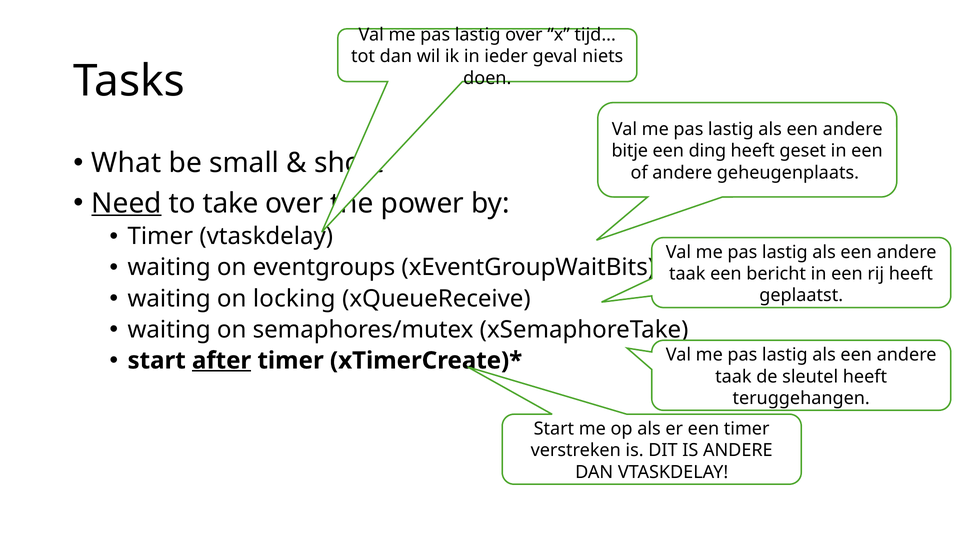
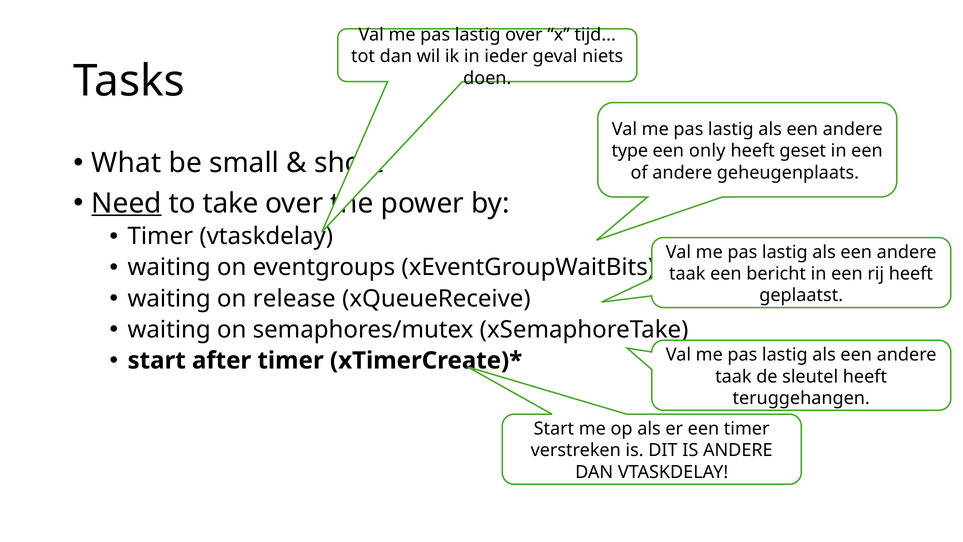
bitje: bitje -> type (630, 151)
ding: ding -> only (707, 151)
locking: locking -> release (294, 298)
after underline: present -> none (222, 360)
